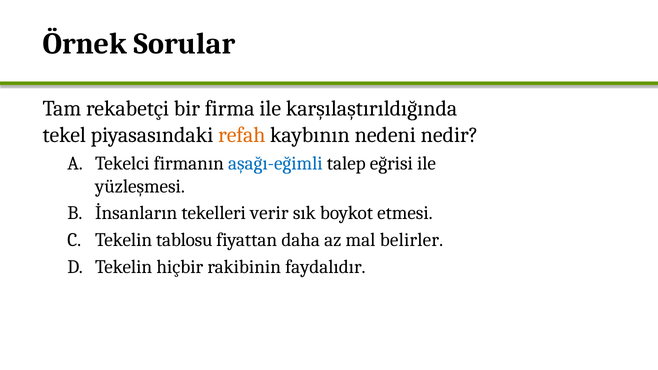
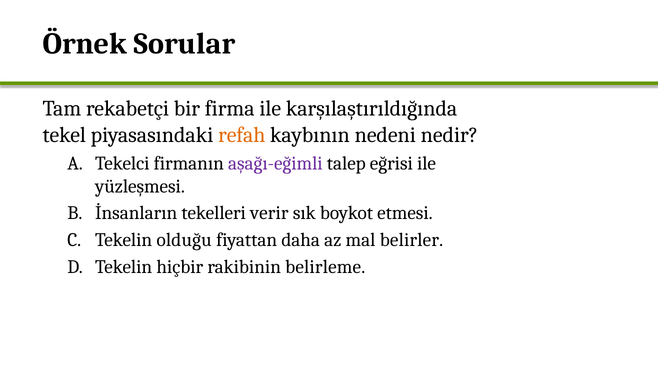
aşağı-eğimli colour: blue -> purple (275, 163)
tablosu: tablosu -> olduğu (184, 240)
faydalıdır: faydalıdır -> belirleme (325, 267)
